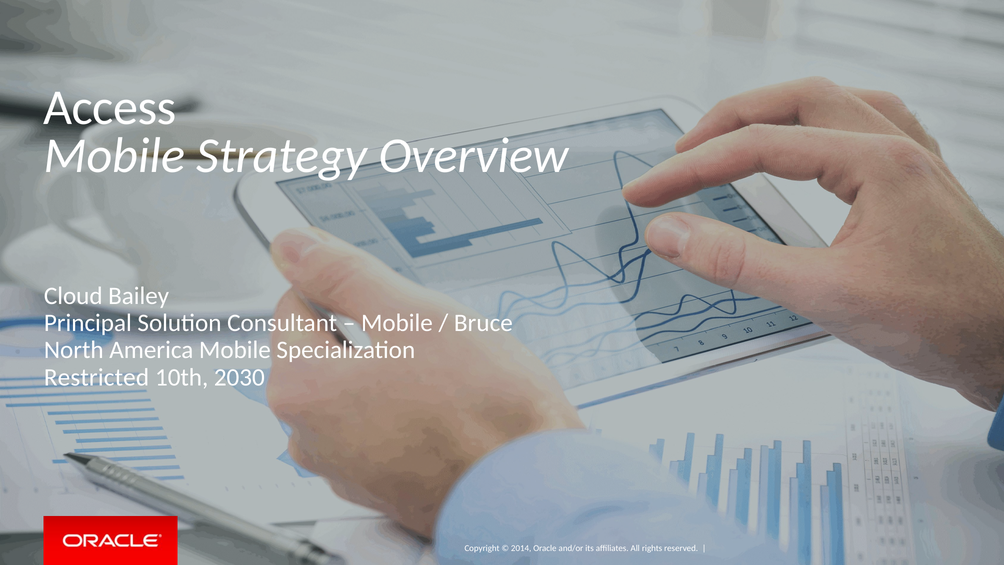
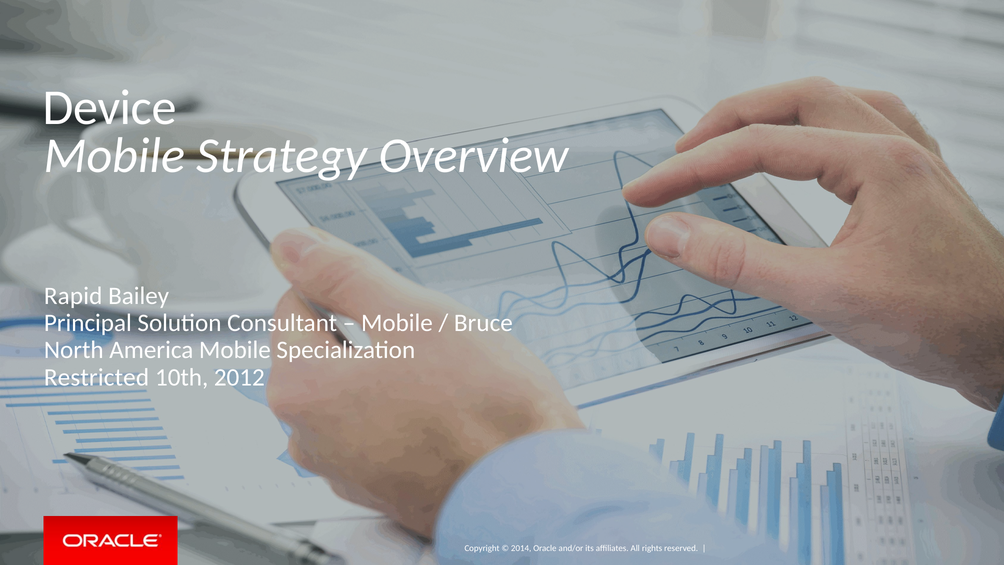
Access: Access -> Device (110, 108)
Cloud: Cloud -> Rapid (73, 296)
2030: 2030 -> 2012 (239, 377)
